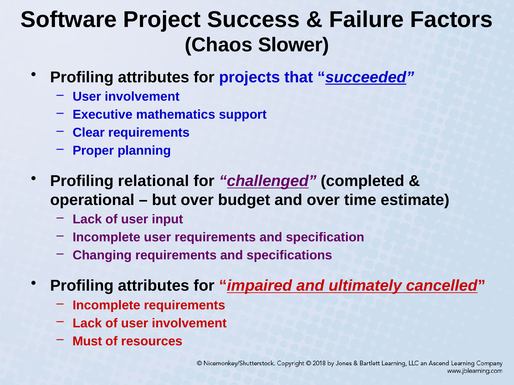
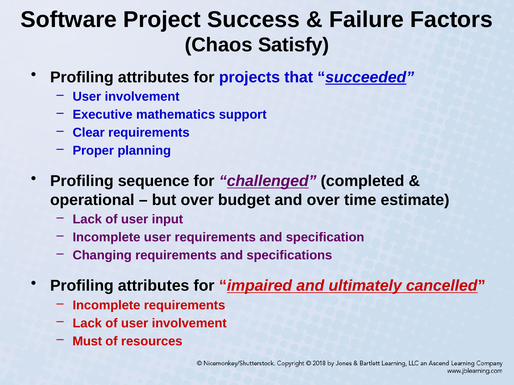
Slower: Slower -> Satisfy (294, 45)
relational: relational -> sequence (154, 181)
